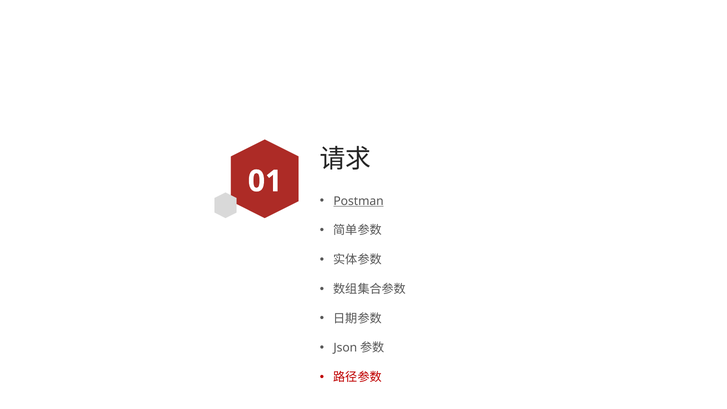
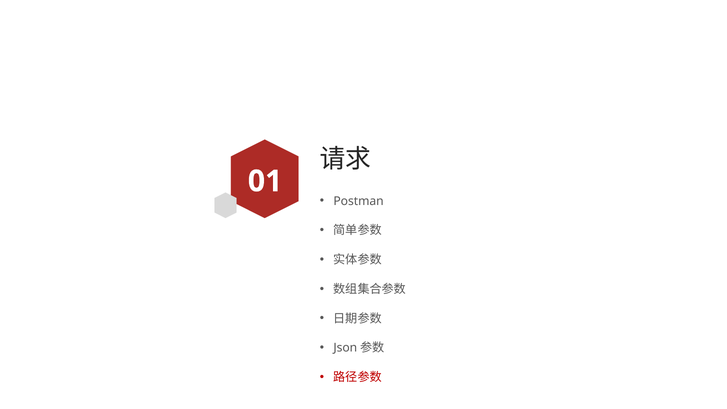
Postman underline: present -> none (359, 201)
